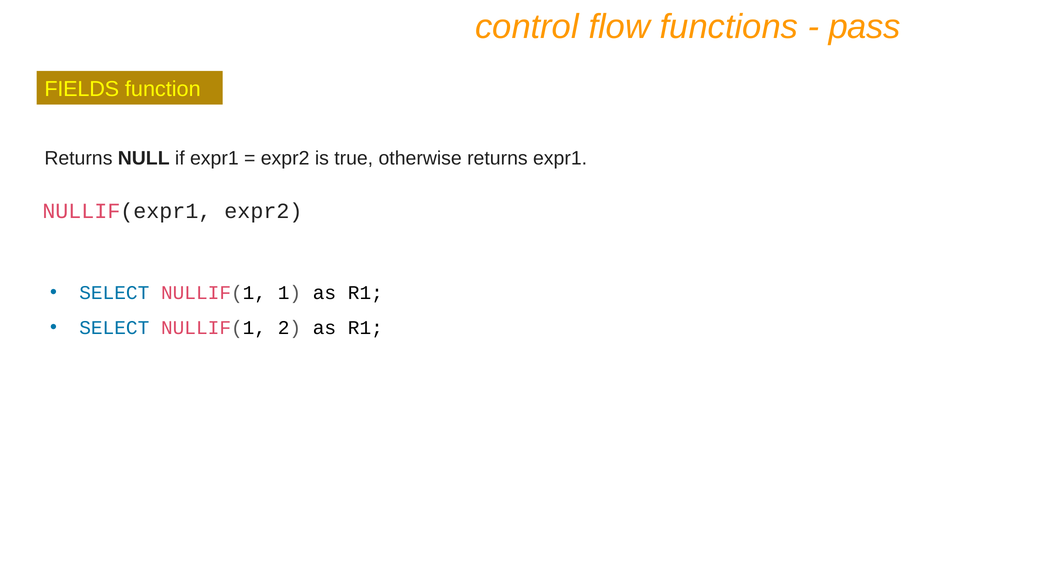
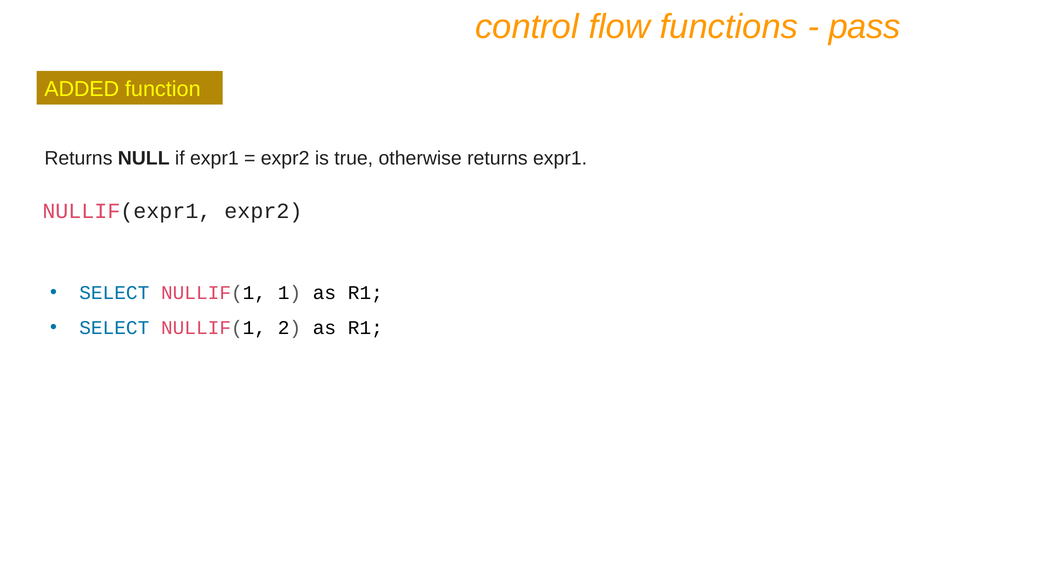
FIELDS: FIELDS -> ADDED (82, 89)
